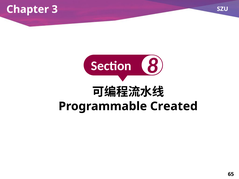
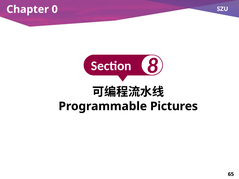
3: 3 -> 0 (55, 9)
Created: Created -> Pictures (174, 106)
